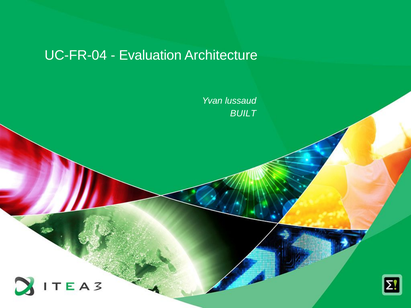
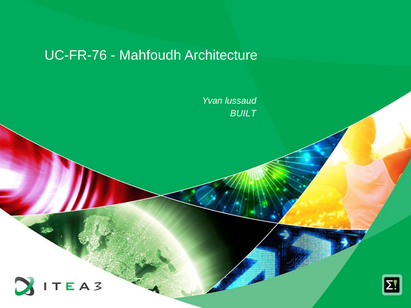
UC-FR-04: UC-FR-04 -> UC-FR-76 (76, 55)
Evaluation: Evaluation -> Mahfoudh (150, 55)
